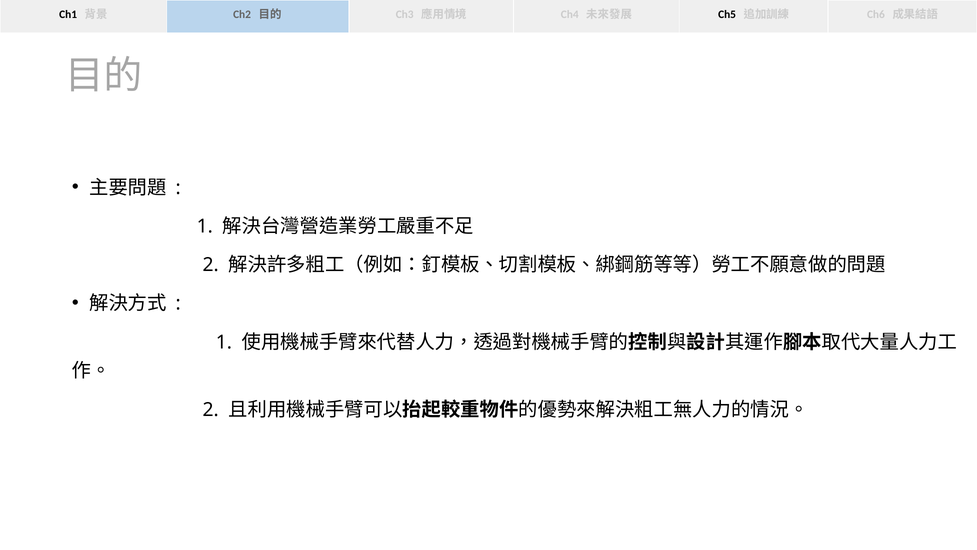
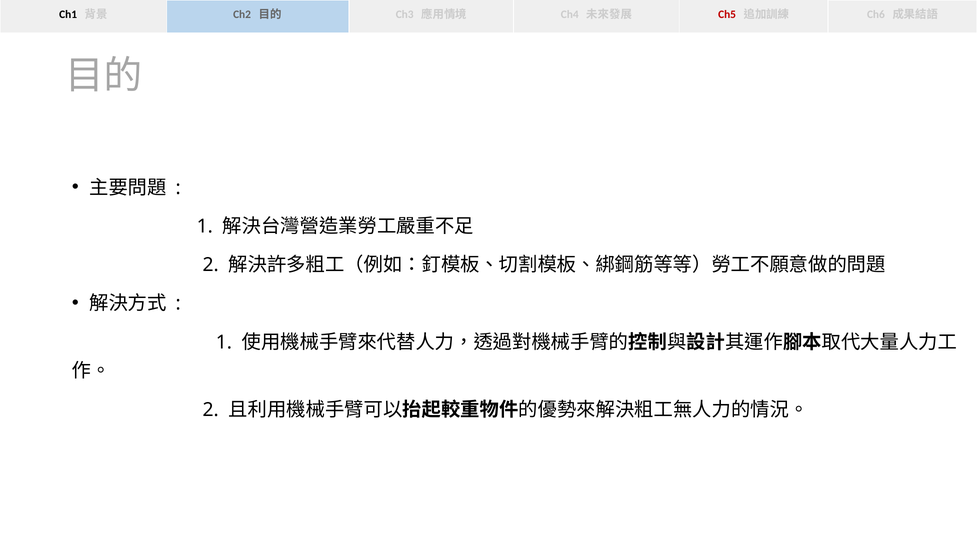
Ch5 colour: black -> red (727, 14)
